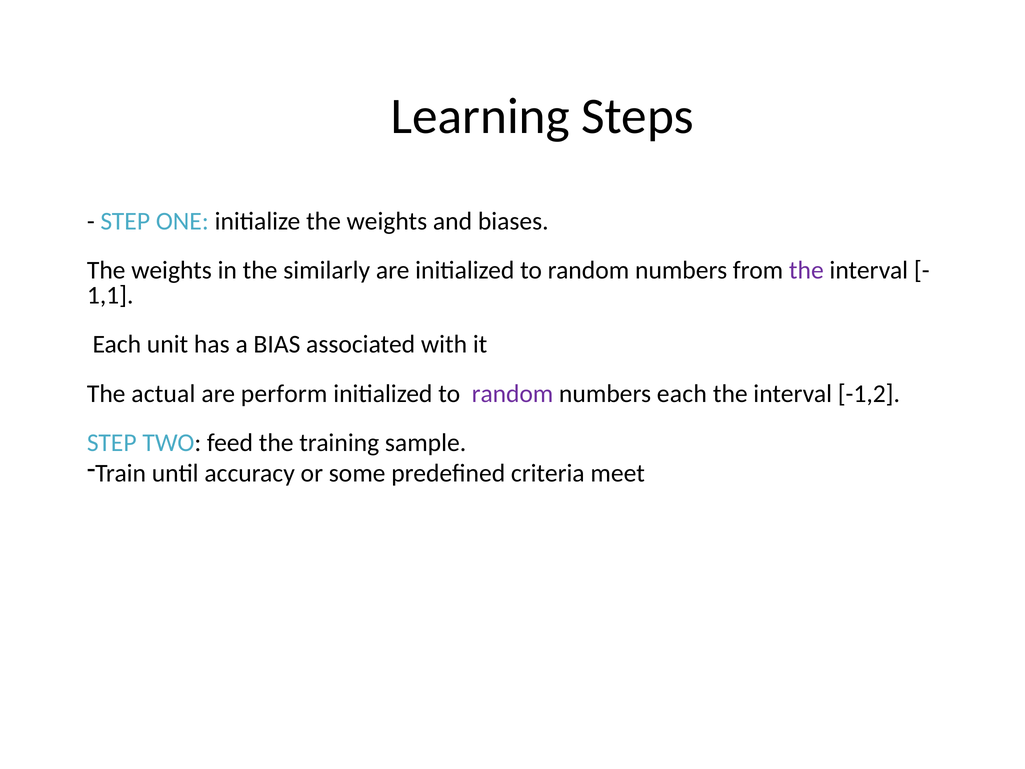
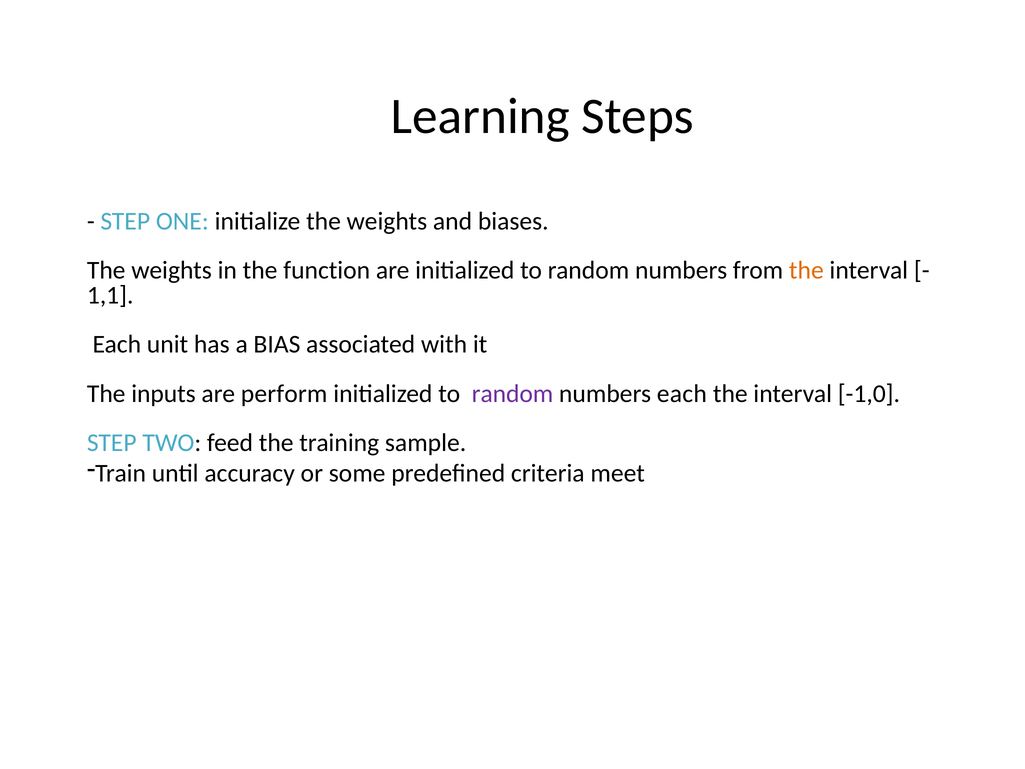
similarly: similarly -> function (327, 270)
the colour: purple -> orange (806, 270)
actual: actual -> inputs (164, 393)
-1,2: -1,2 -> -1,0 (869, 393)
